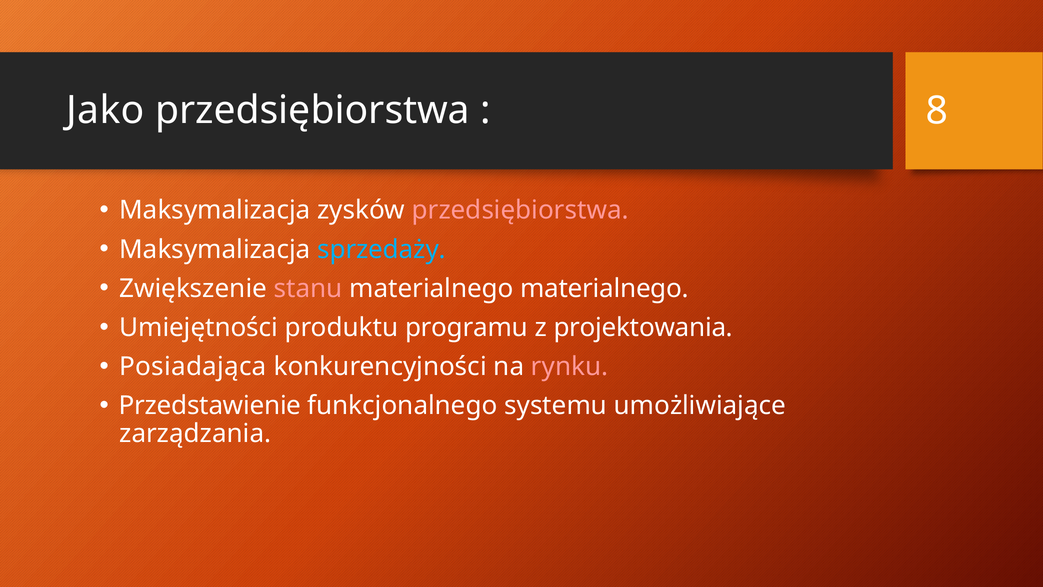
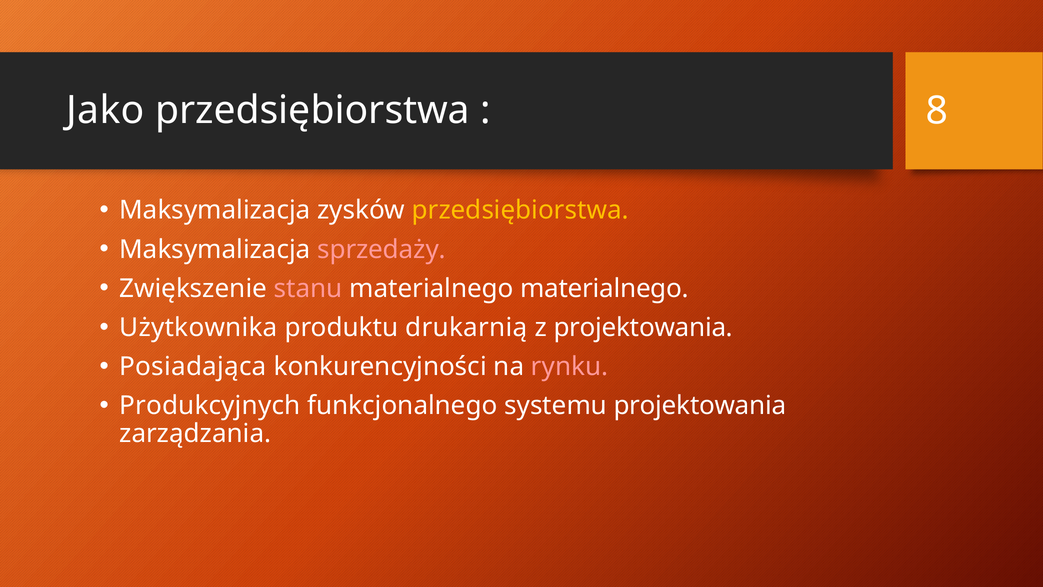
przedsiębiorstwa colour: pink -> yellow (520, 210)
sprzedaży colour: light blue -> pink (382, 249)
Umiejętności: Umiejętności -> Użytkownika (198, 327)
programu: programu -> drukarnią (466, 327)
Przedstawienie: Przedstawienie -> Produkcyjnych (210, 405)
systemu umożliwiające: umożliwiające -> projektowania (700, 405)
